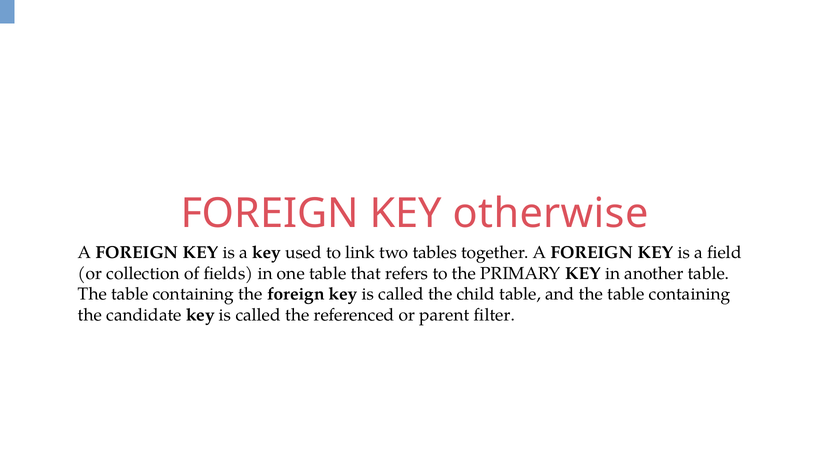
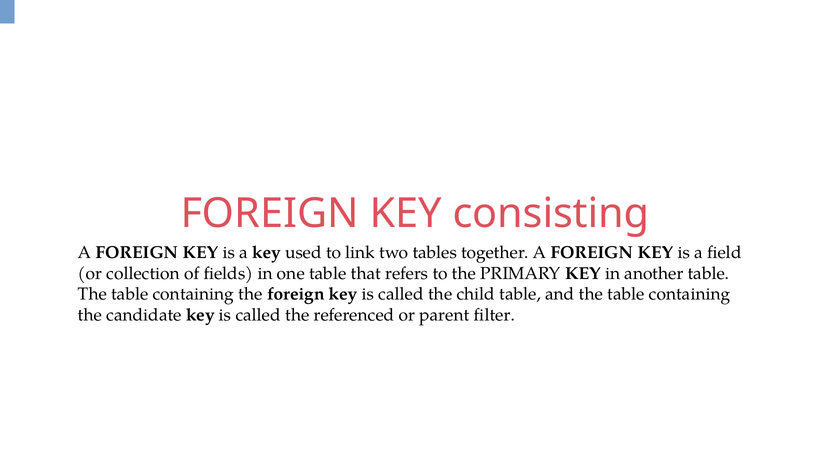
otherwise: otherwise -> consisting (551, 213)
